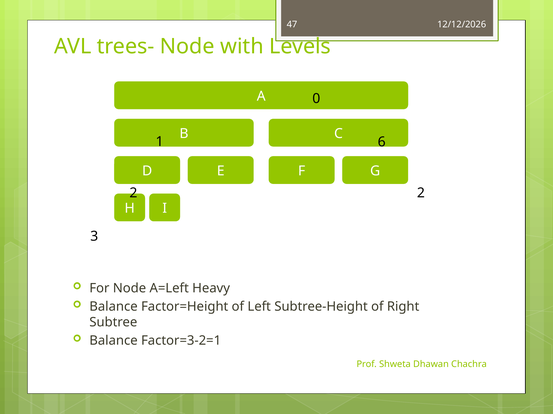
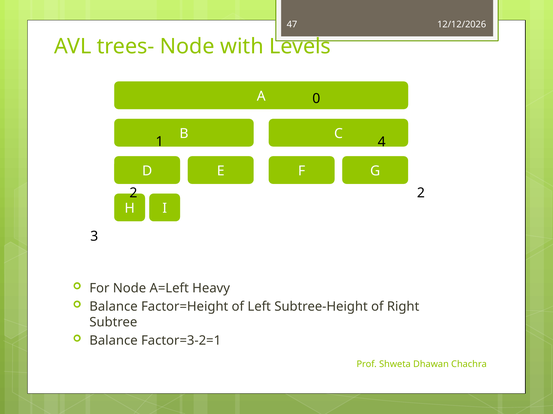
6: 6 -> 4 (382, 142)
